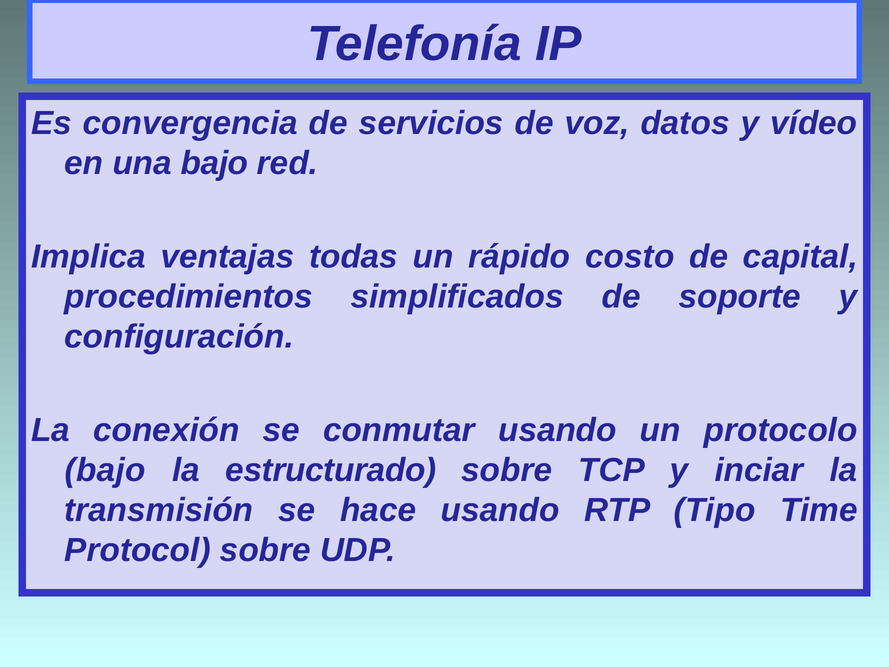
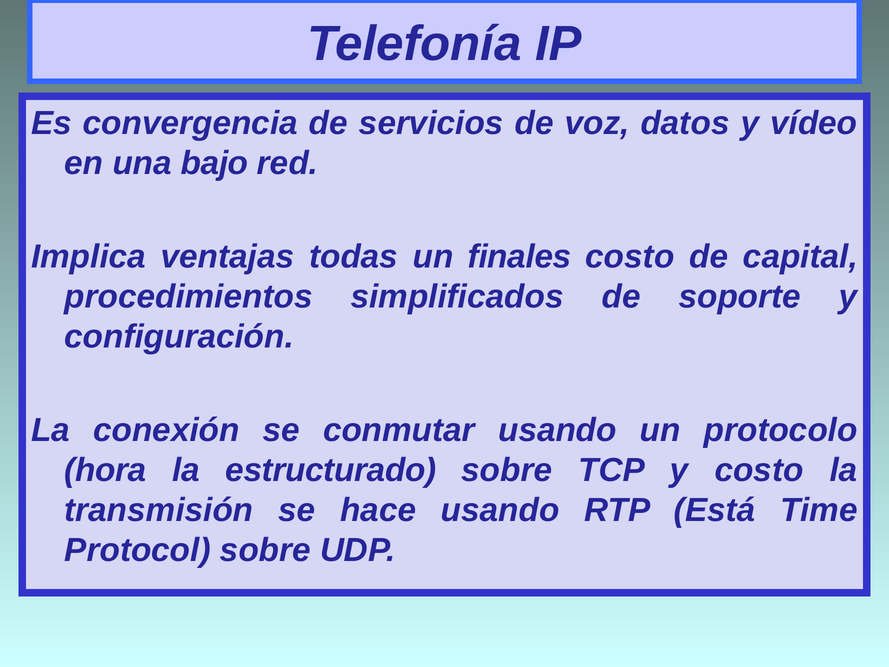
rápido: rápido -> finales (520, 257)
bajo: bajo -> hora (105, 470)
y inciar: inciar -> costo (759, 470)
Tipo: Tipo -> Está (715, 510)
